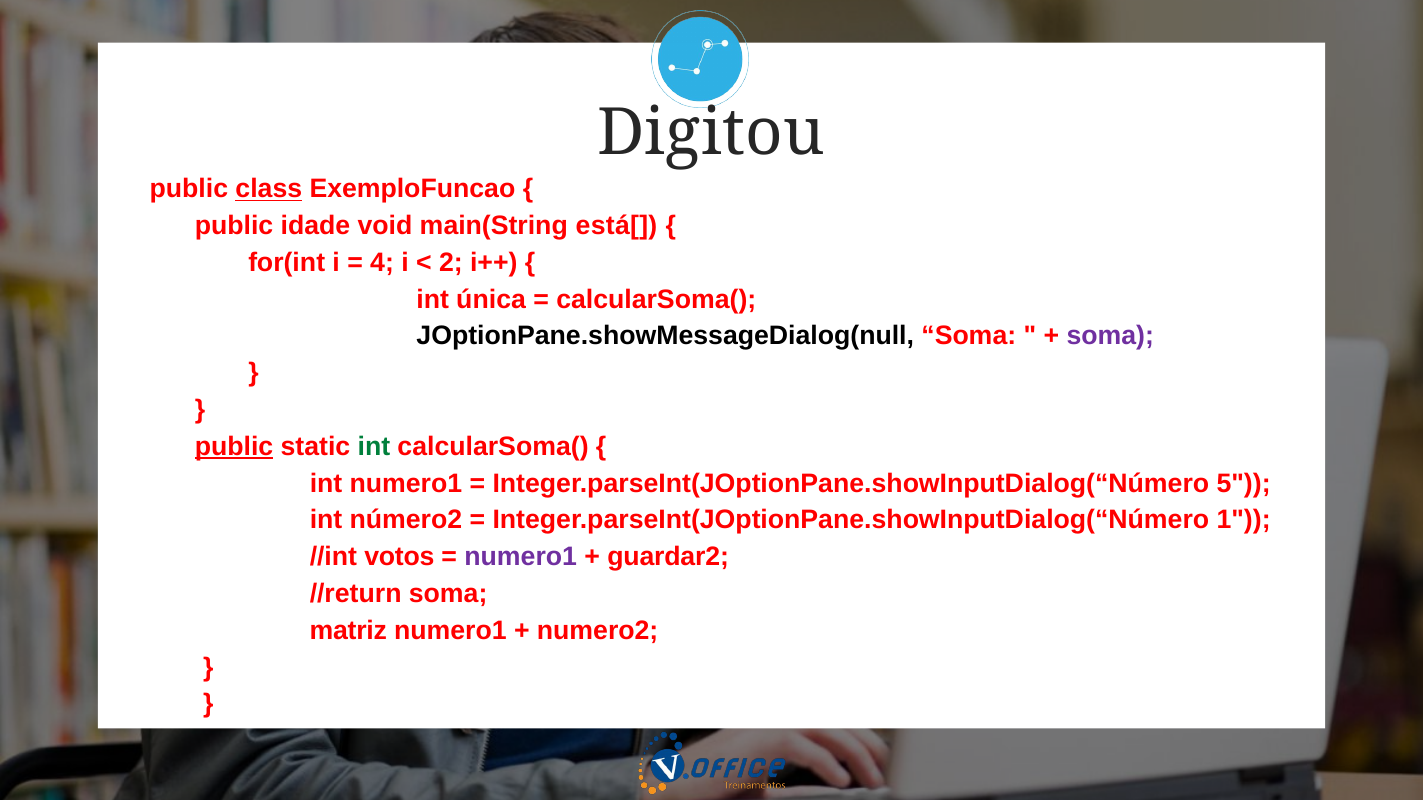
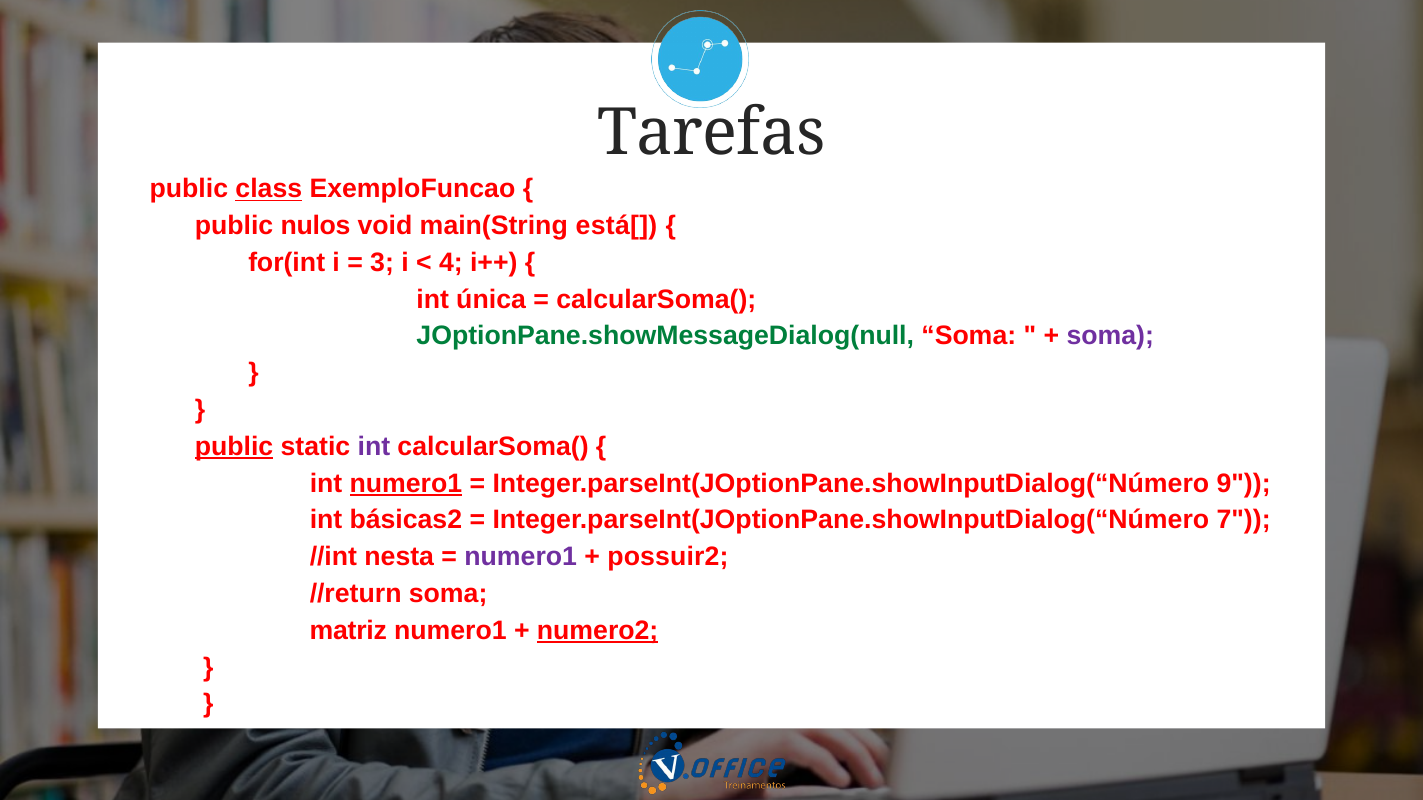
Digitou: Digitou -> Tarefas (711, 133)
idade: idade -> nulos (316, 226)
4: 4 -> 3 (382, 263)
2: 2 -> 4 (451, 263)
JOptionPane.showMessageDialog(null colour: black -> green (665, 336)
int colour: green -> purple (374, 447)
numero1 underline: none -> present (406, 484)
5: 5 -> 9 (1244, 484)
número2: número2 -> básicas2 (406, 520)
1: 1 -> 7 (1244, 520)
votos: votos -> nesta (399, 557)
guardar2: guardar2 -> possuir2 (668, 557)
numero2 underline: none -> present (598, 631)
